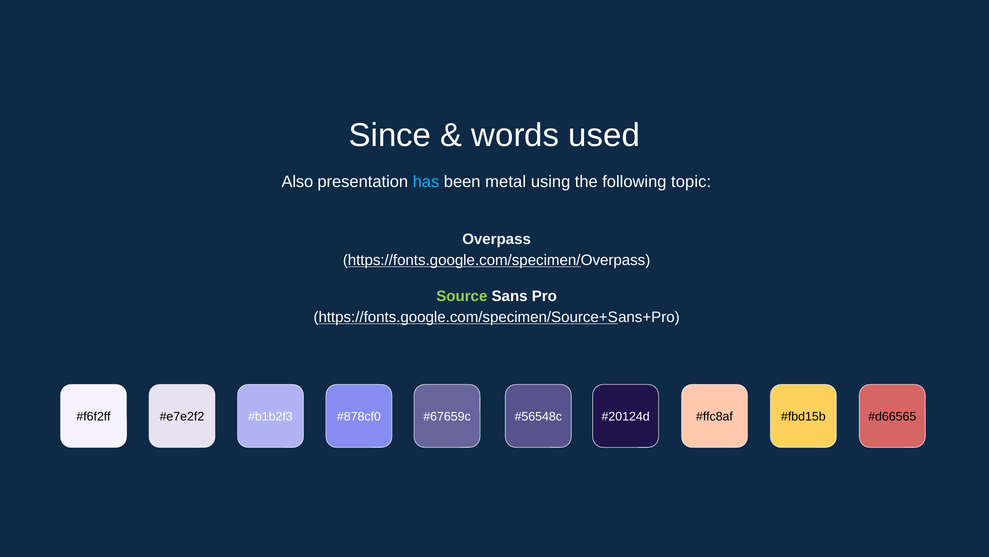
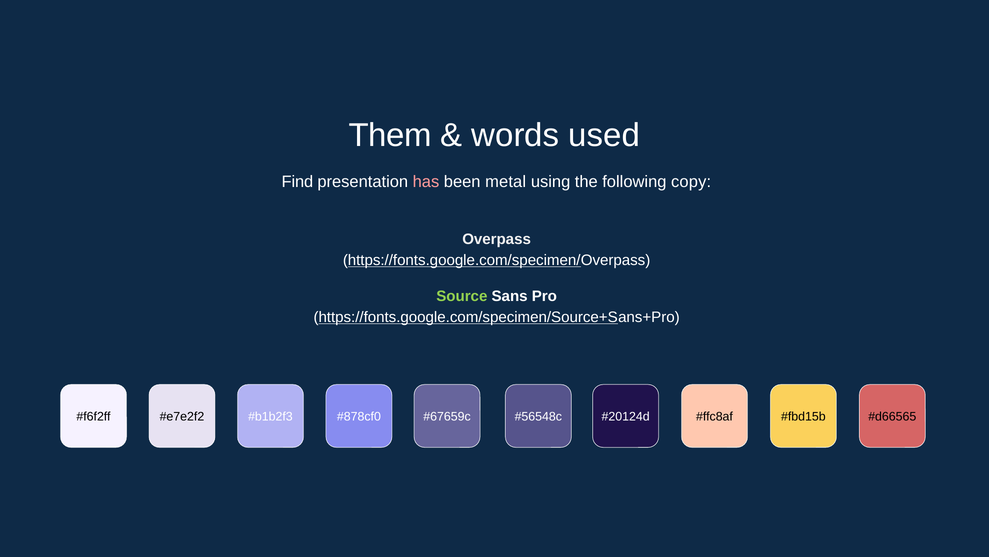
Since: Since -> Them (390, 135)
Also: Also -> Find (297, 182)
has colour: light blue -> pink (426, 182)
topic: topic -> copy (691, 182)
